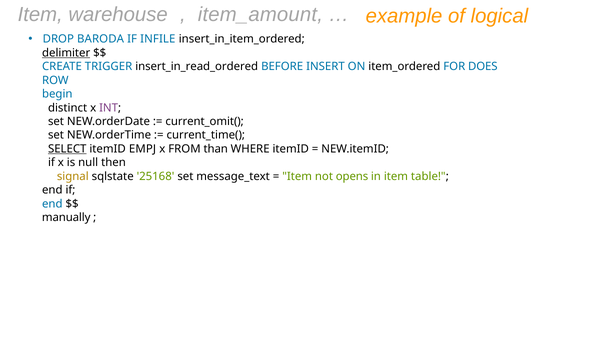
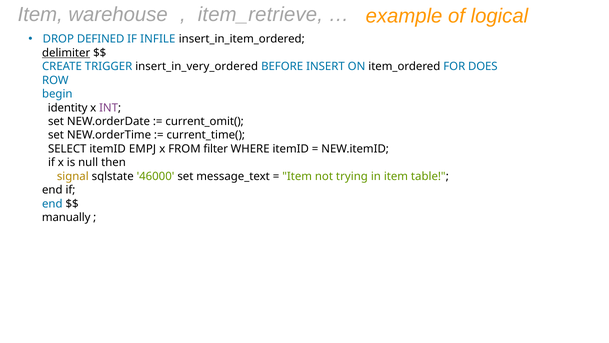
item_amount: item_amount -> item_retrieve (260, 14)
BARODA: BARODA -> DEFINED (101, 39)
insert_in_read_ordered: insert_in_read_ordered -> insert_in_very_ordered (197, 66)
distinct: distinct -> identity (68, 108)
SELECT underline: present -> none (67, 149)
than: than -> filter (216, 149)
25168: 25168 -> 46000 (155, 176)
opens: opens -> trying (352, 176)
